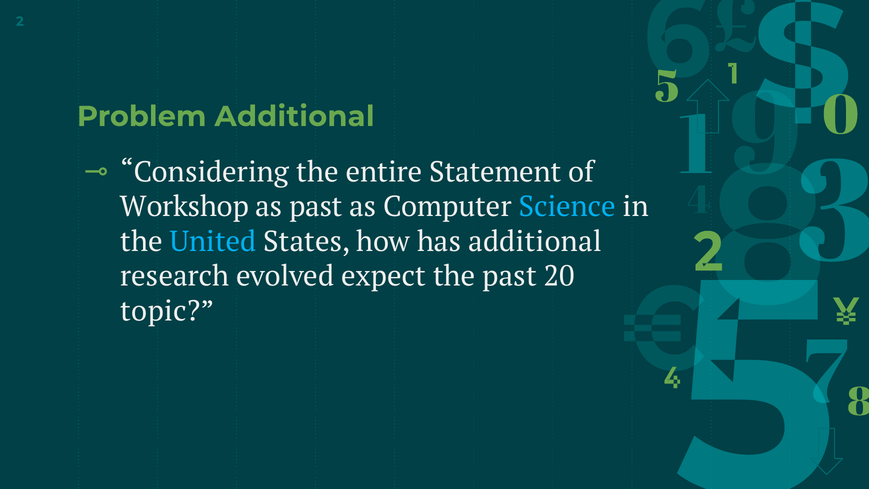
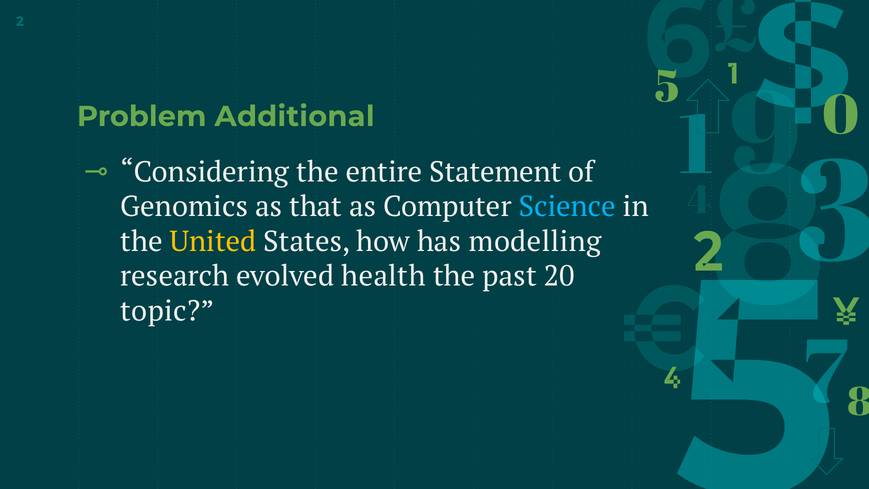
Workshop: Workshop -> Genomics (184, 207)
as past: past -> that (316, 207)
United colour: light blue -> yellow (213, 241)
has additional: additional -> modelling (535, 241)
expect: expect -> health (383, 276)
